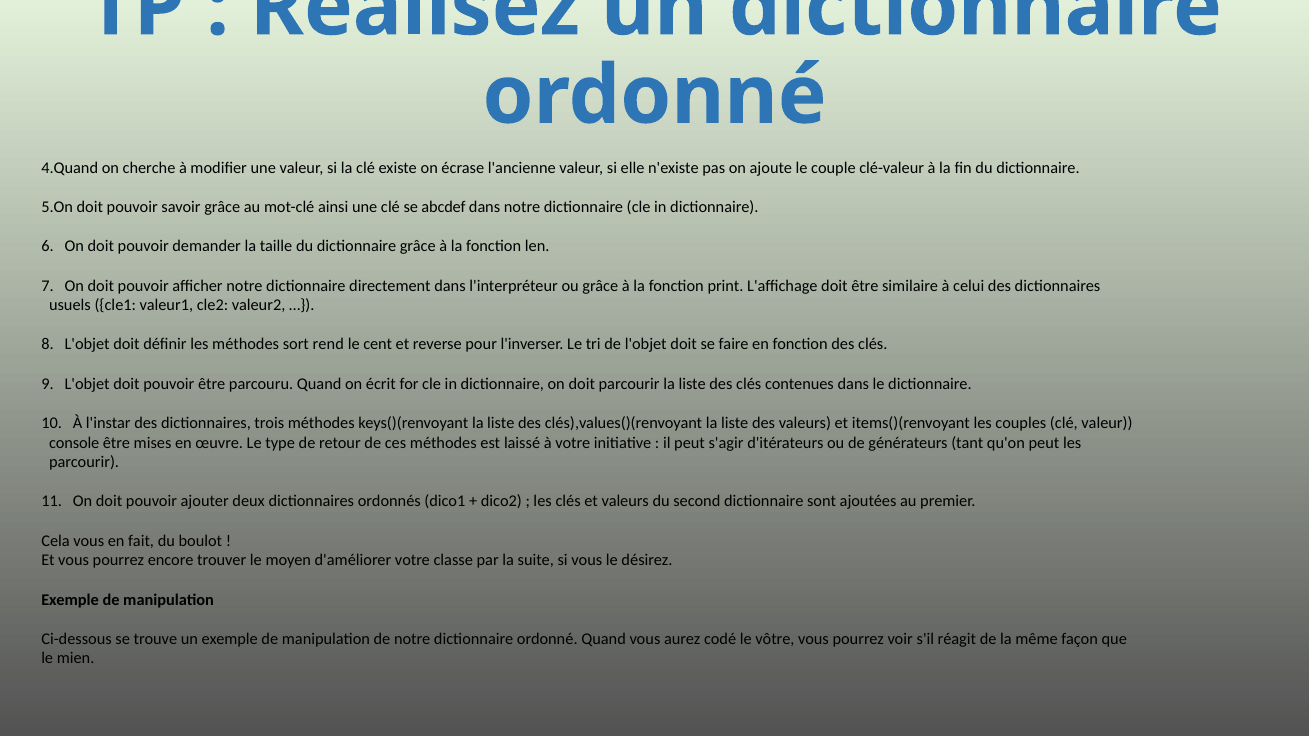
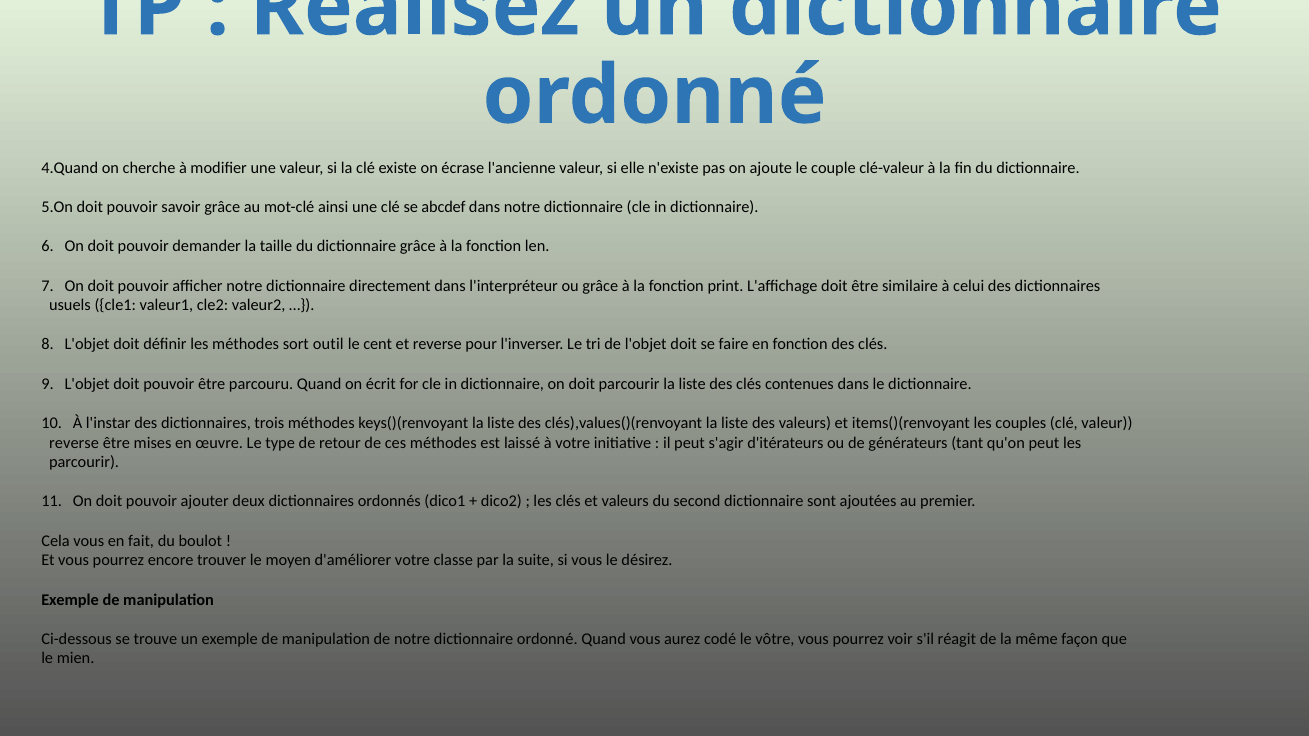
rend: rend -> outil (328, 345)
console: console -> reverse (74, 443)
